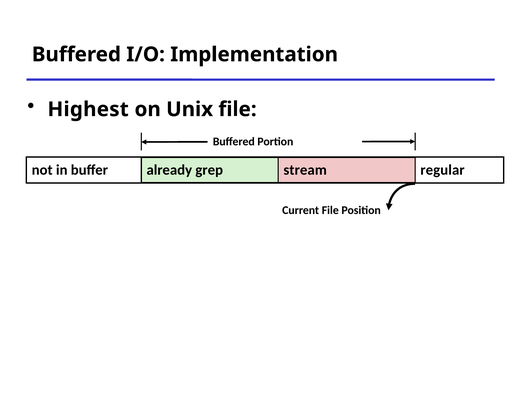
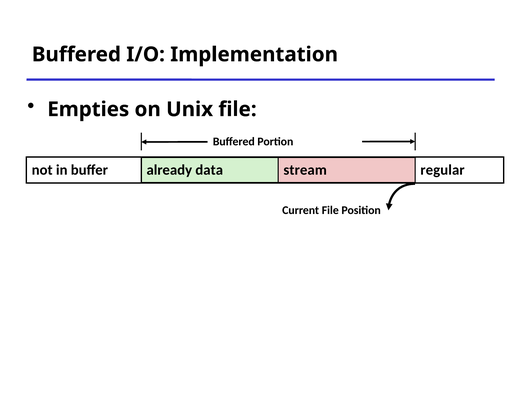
Highest: Highest -> Empties (88, 109)
grep: grep -> data (209, 170)
